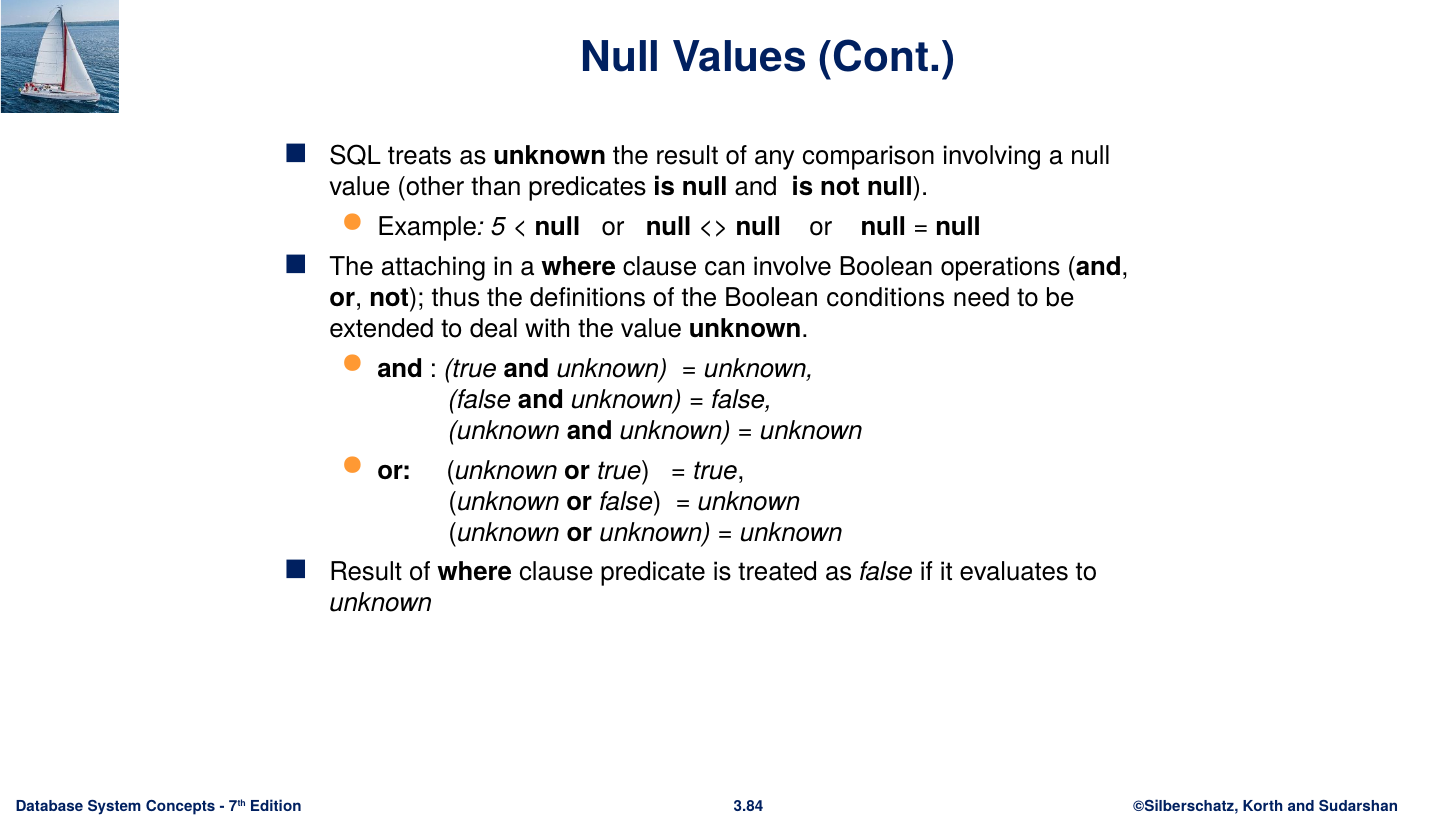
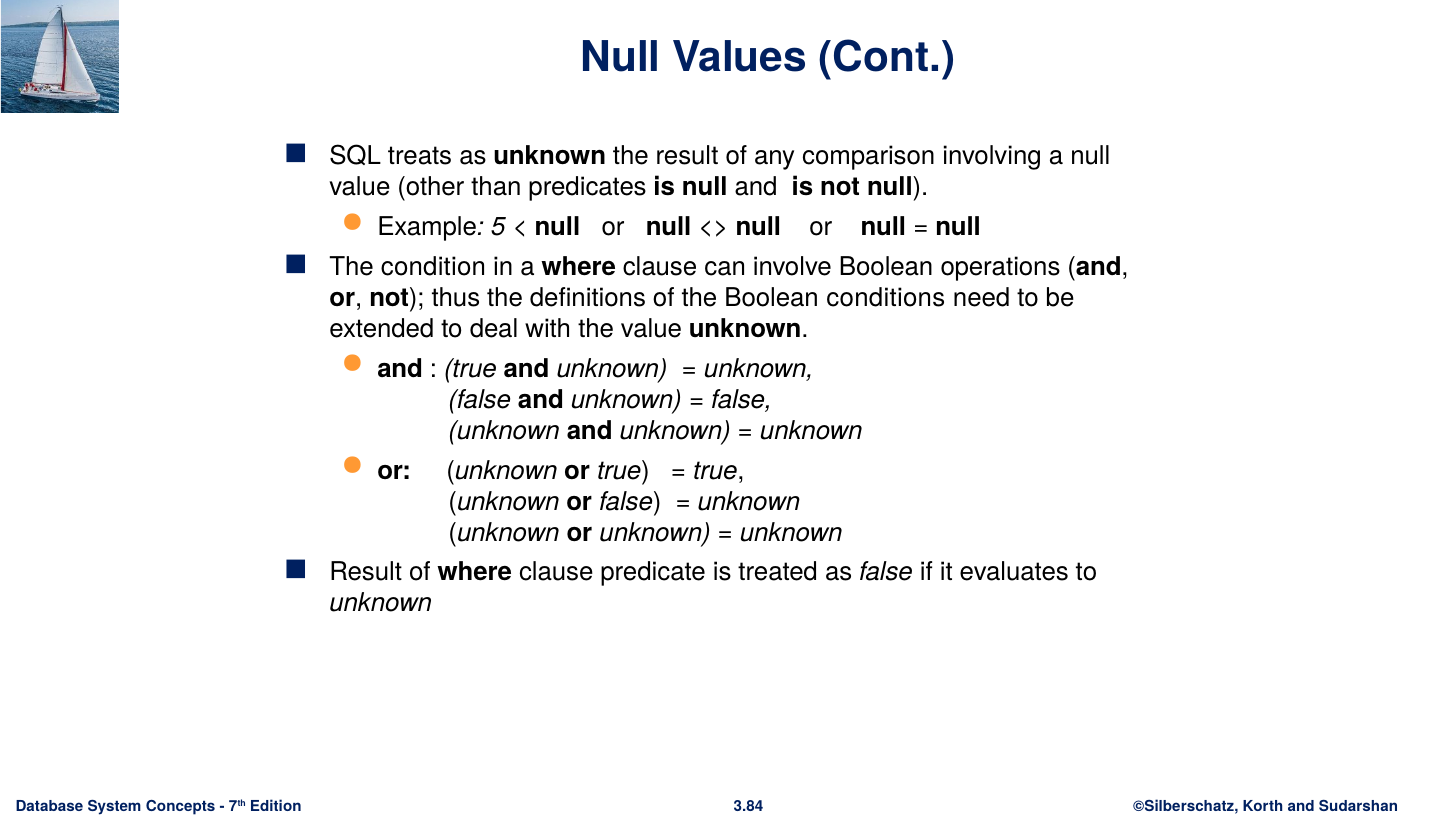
attaching: attaching -> condition (433, 267)
